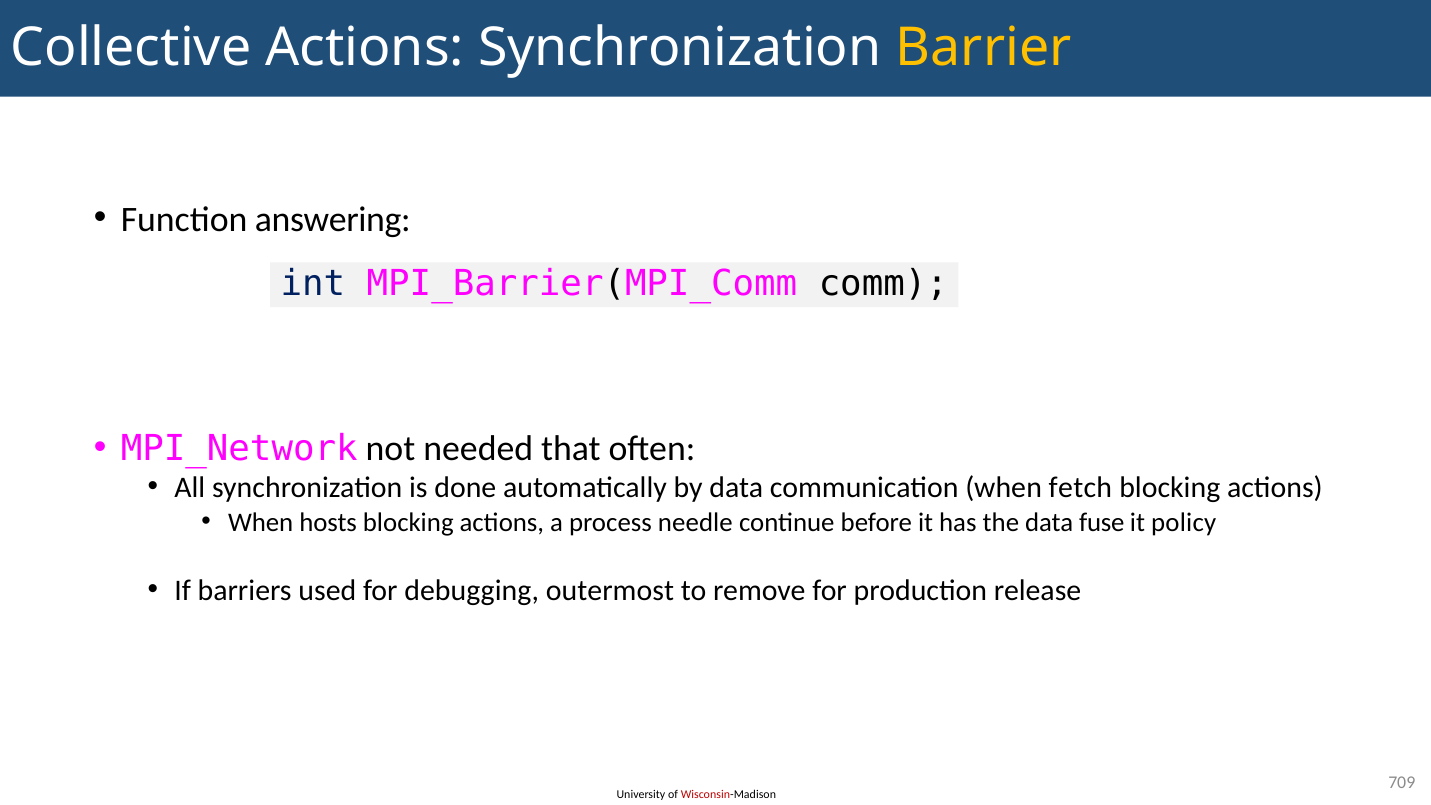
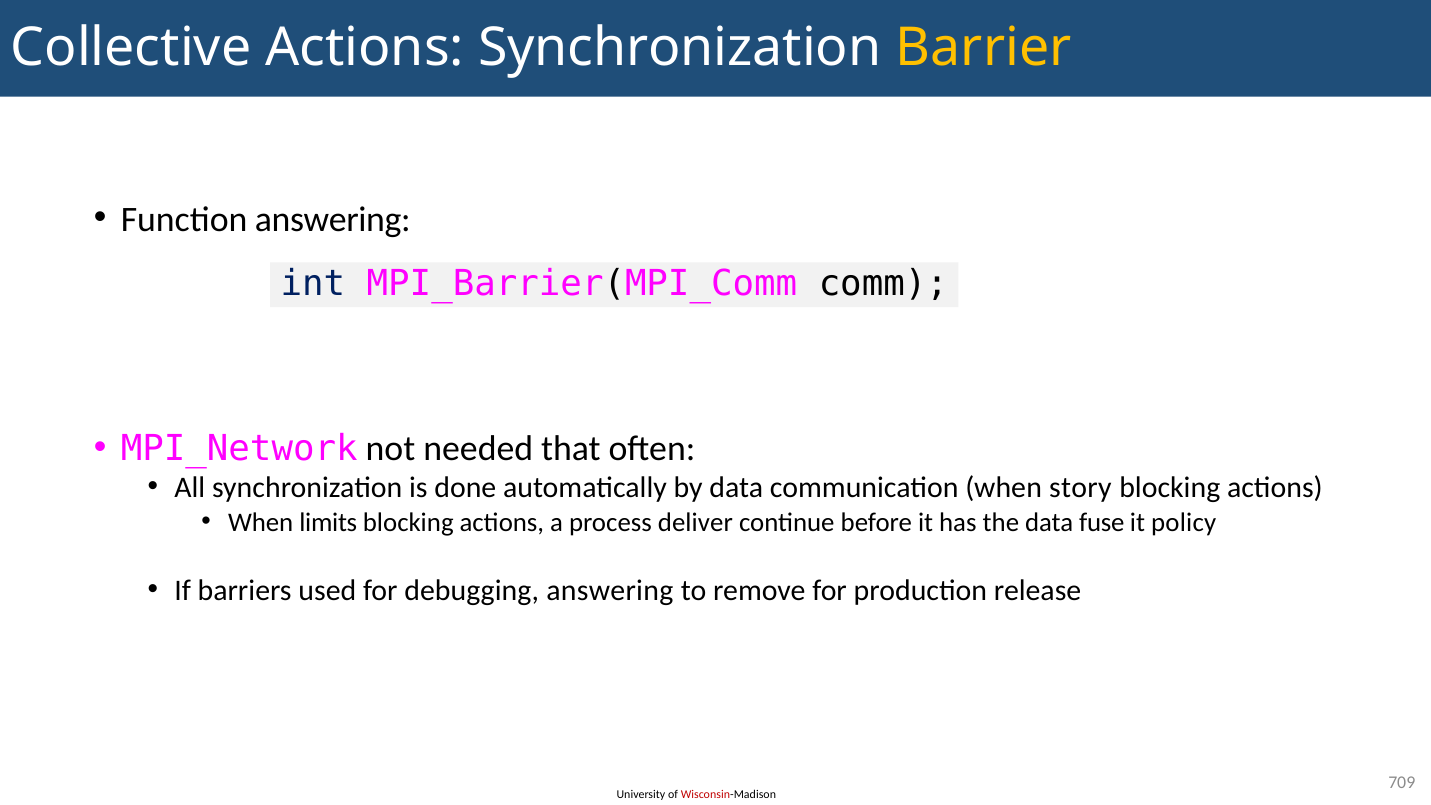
fetch: fetch -> story (1080, 488)
hosts: hosts -> limits (328, 523)
needle: needle -> deliver (695, 523)
debugging outermost: outermost -> answering (610, 590)
